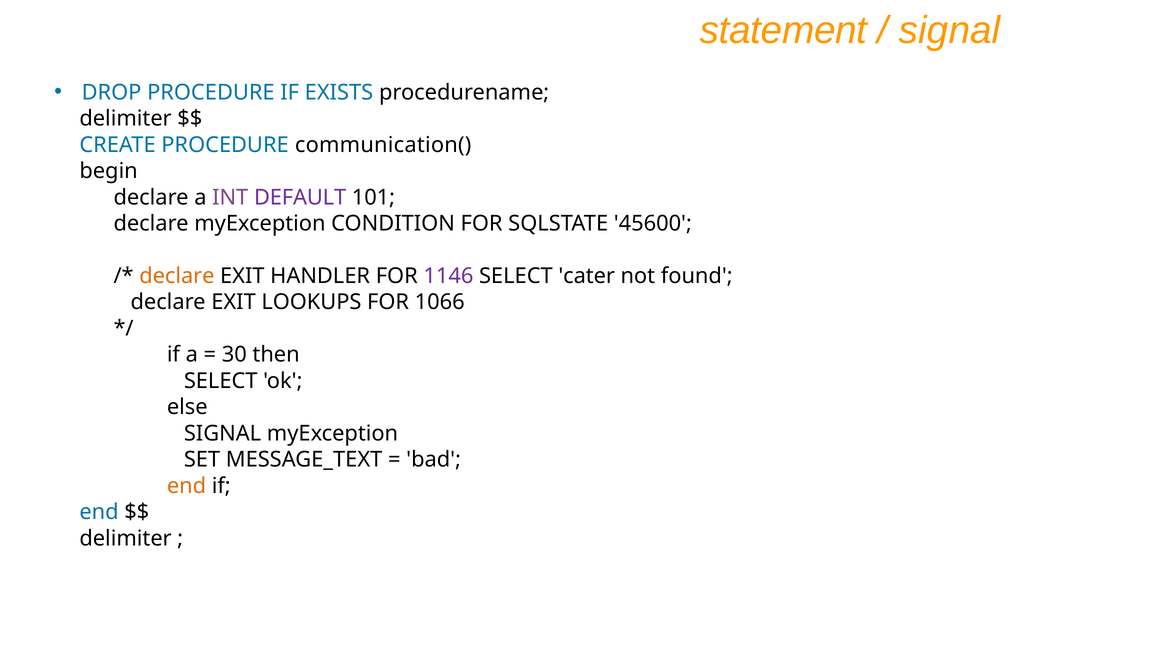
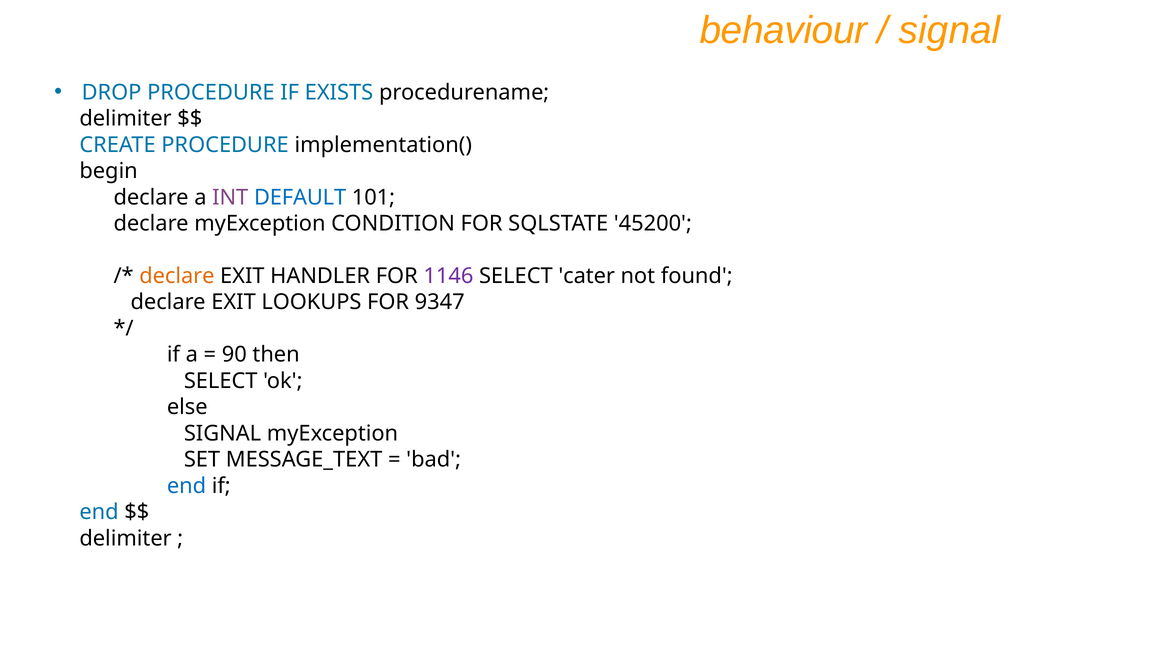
statement: statement -> behaviour (784, 30)
communication(: communication( -> implementation( (383, 145)
DEFAULT colour: purple -> blue (300, 197)
45600: 45600 -> 45200 (653, 223)
1066: 1066 -> 9347 (440, 302)
30: 30 -> 90 (234, 355)
end colour: orange -> blue (186, 486)
